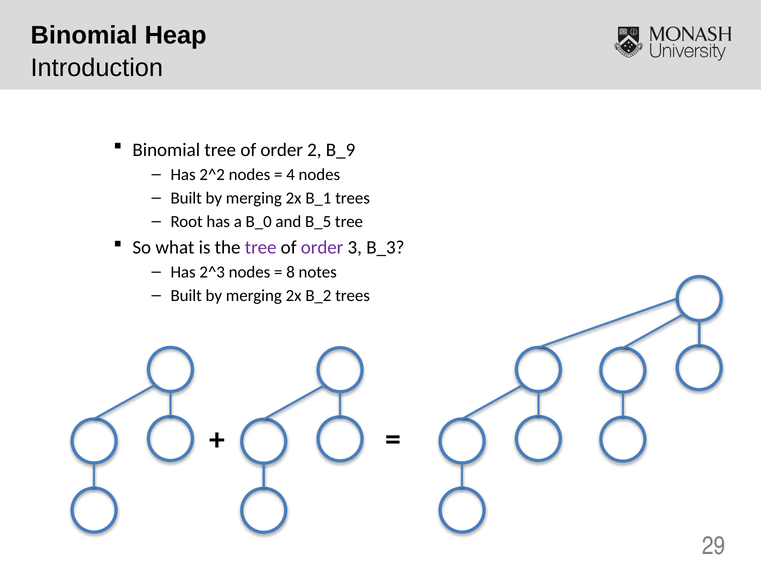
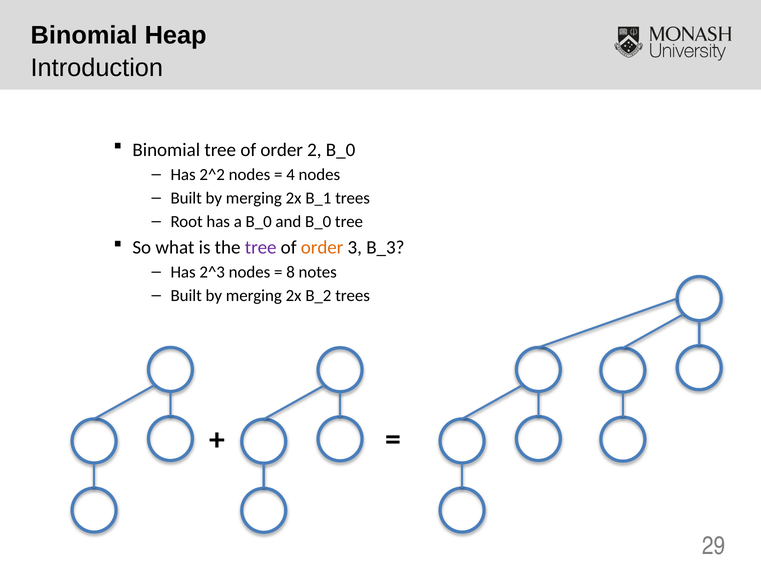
2 B_9: B_9 -> B_0 (341, 150)
and B_5: B_5 -> B_0 (318, 222)
order colour: purple -> orange (322, 247)
